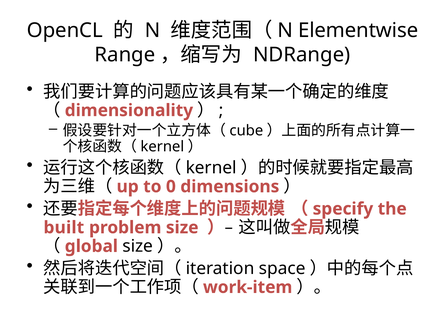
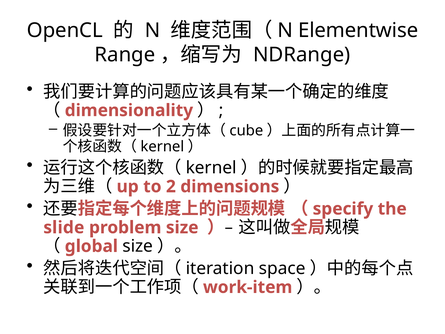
0: 0 -> 2 (171, 186)
built: built -> slide (64, 227)
